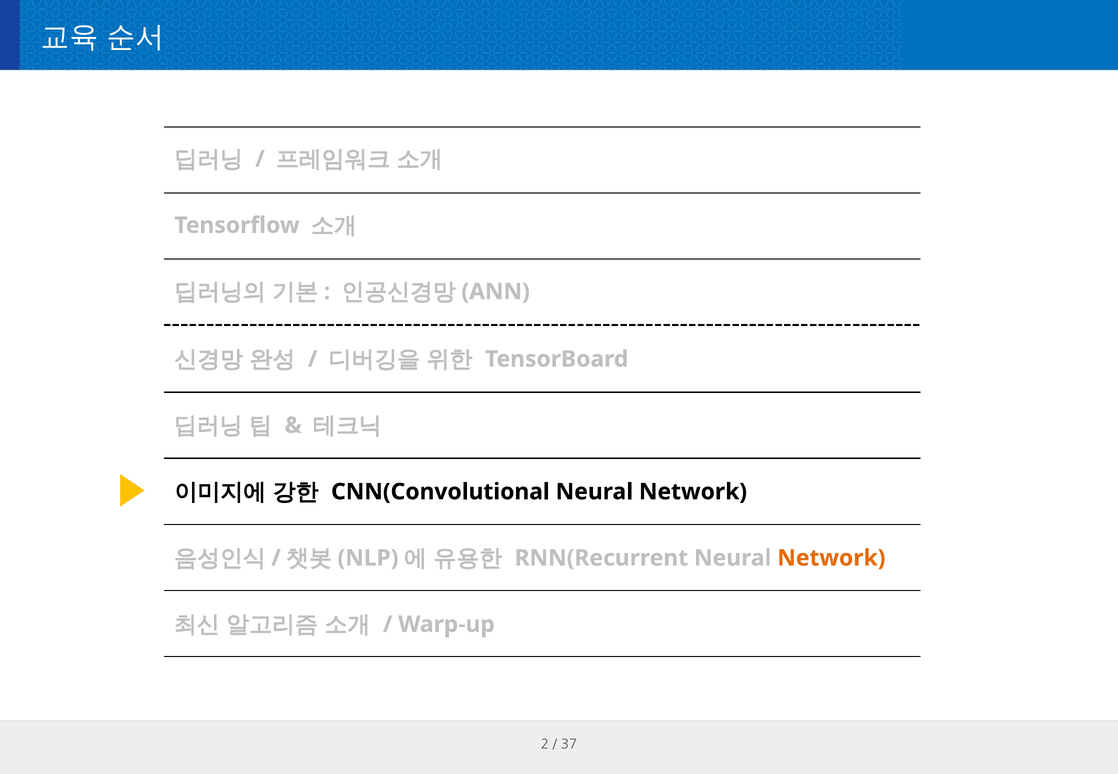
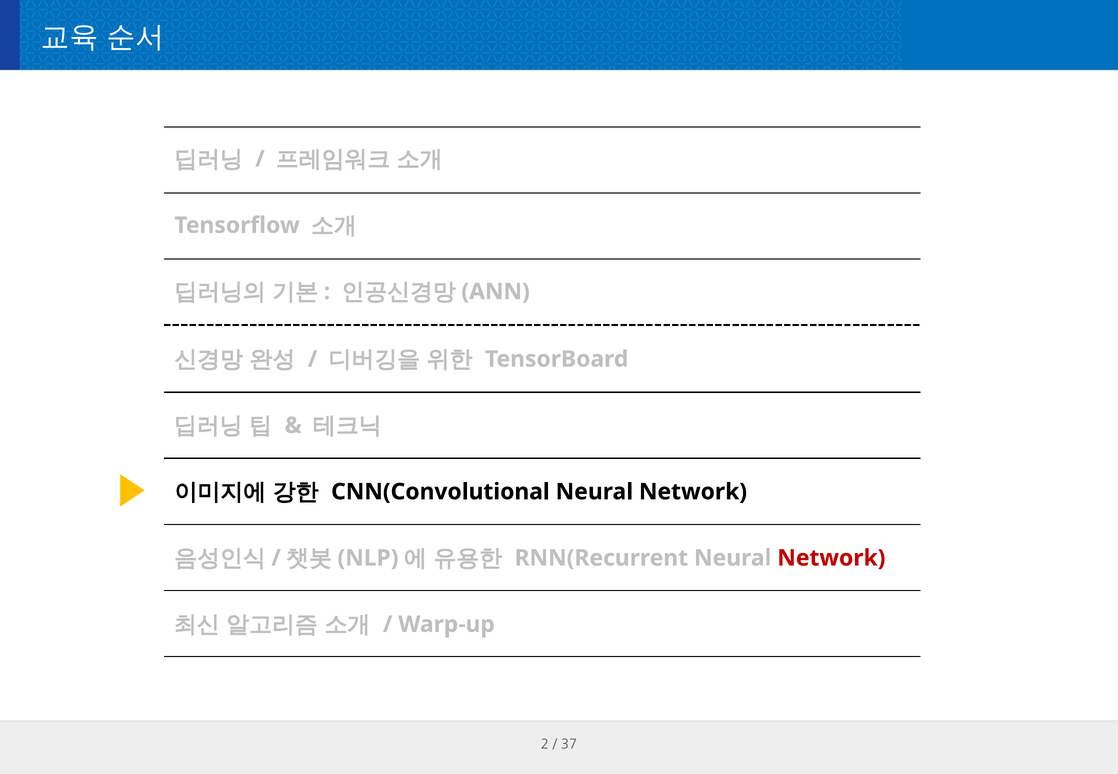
Network colour: orange -> red (831, 558)
